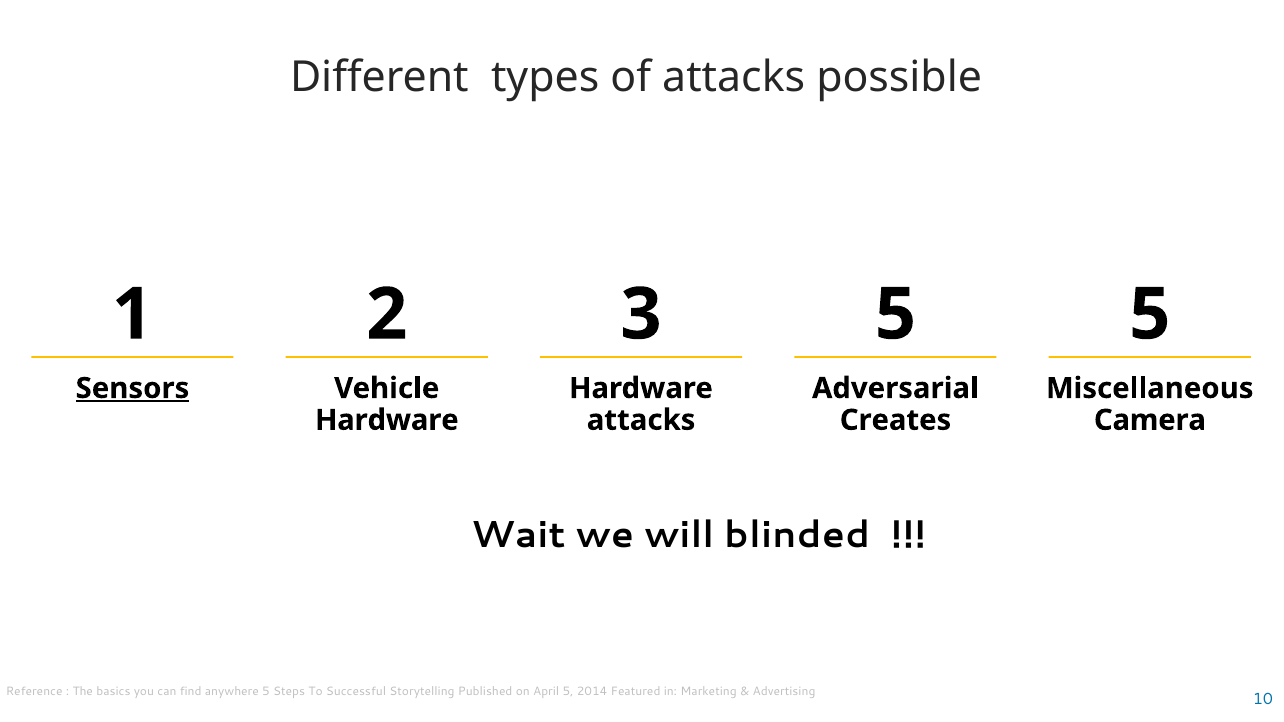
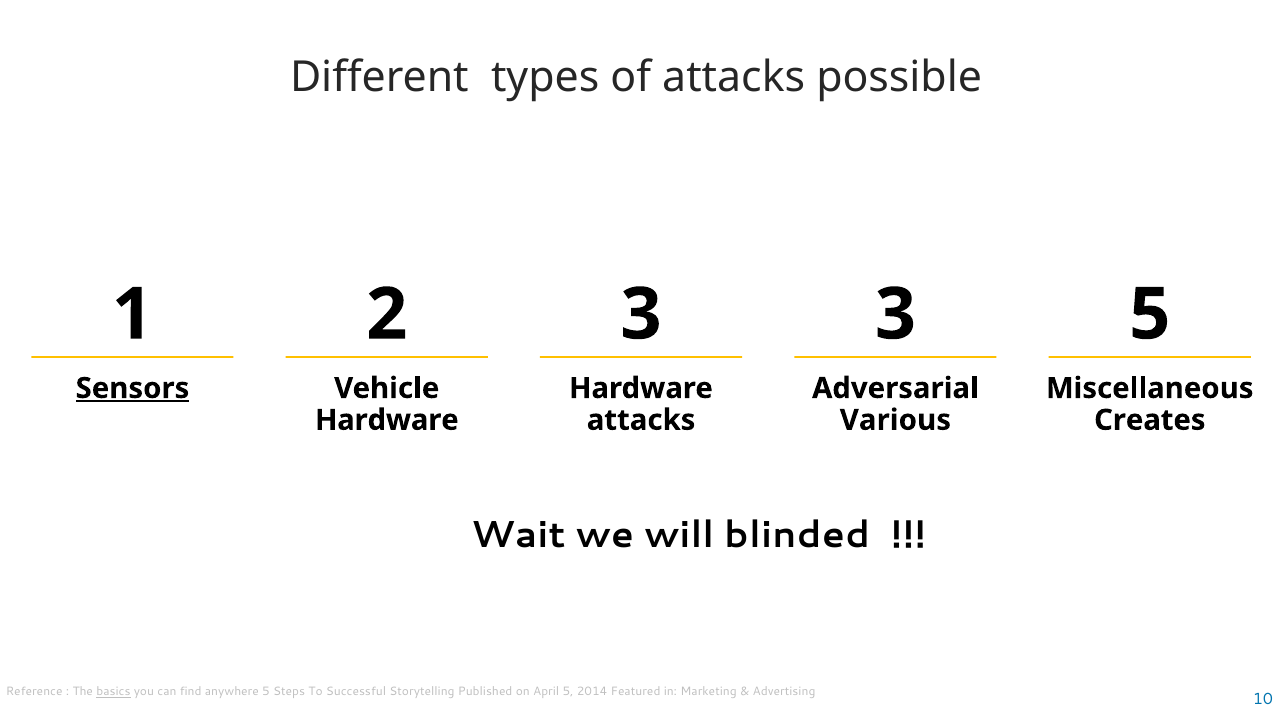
3 5: 5 -> 3 (895, 315)
Creates: Creates -> Various (895, 420)
Camera: Camera -> Creates (1150, 420)
basics underline: none -> present (113, 692)
